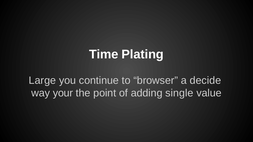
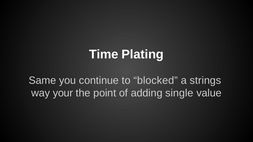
Large: Large -> Same (42, 81)
browser: browser -> blocked (156, 81)
decide: decide -> strings (205, 81)
